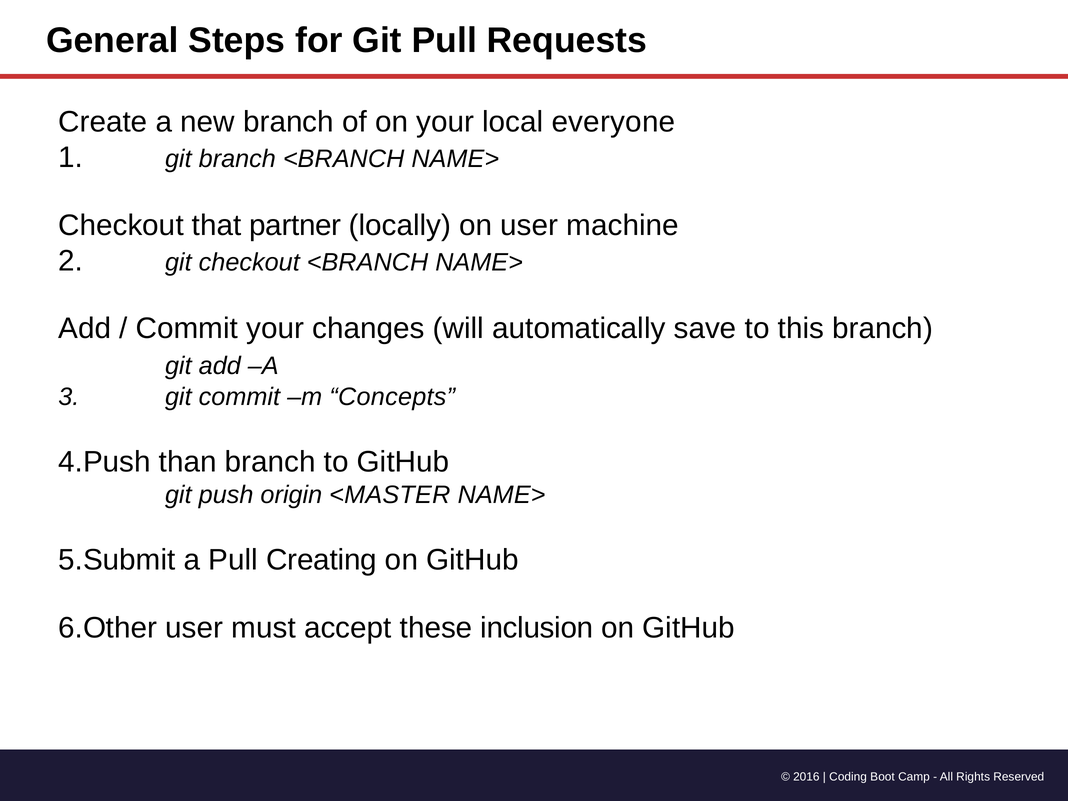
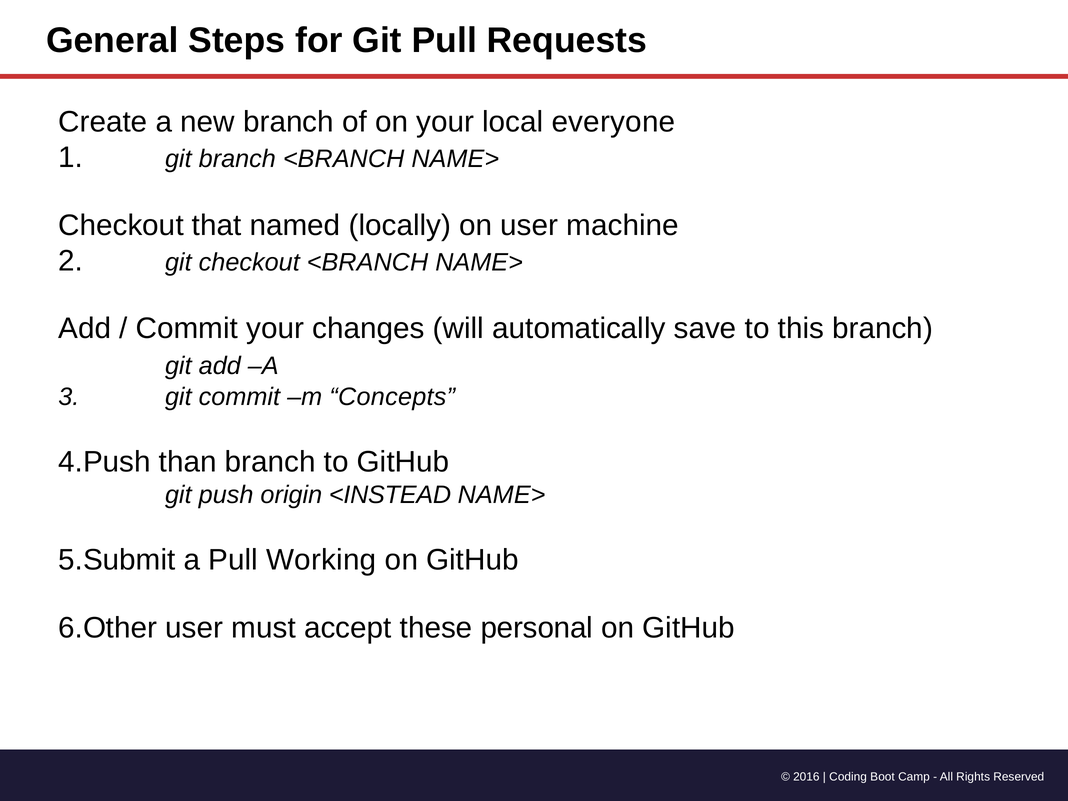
partner: partner -> named (295, 225)
<MASTER: <MASTER -> <INSTEAD (390, 495)
Creating: Creating -> Working (321, 560)
inclusion: inclusion -> personal (537, 628)
